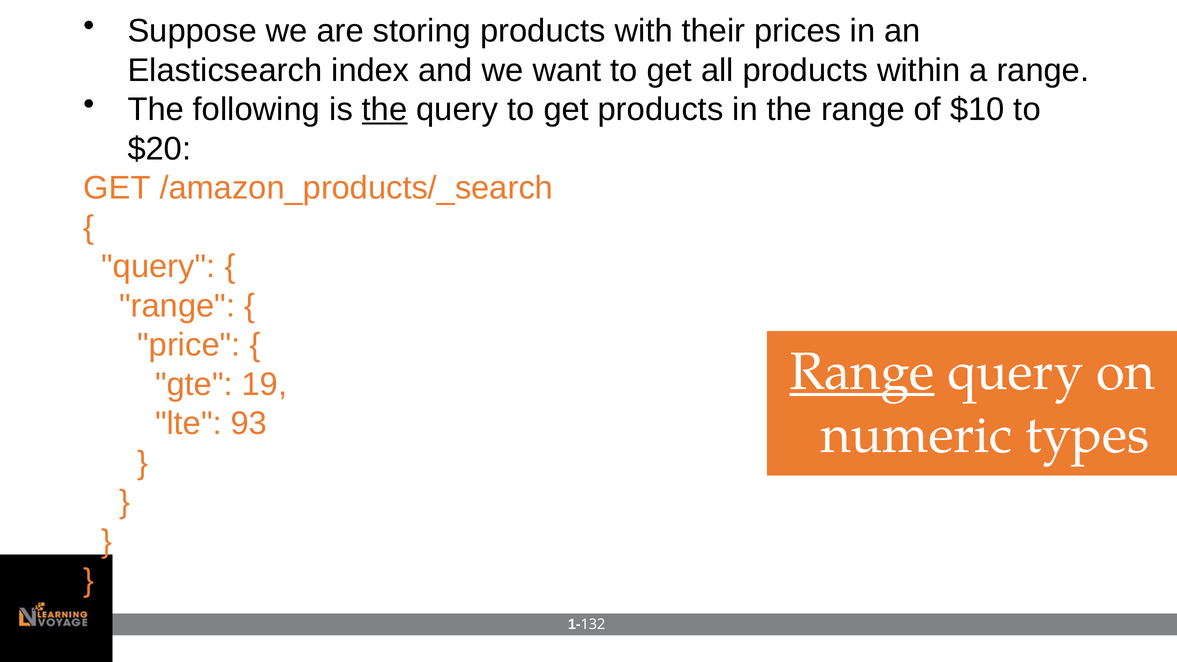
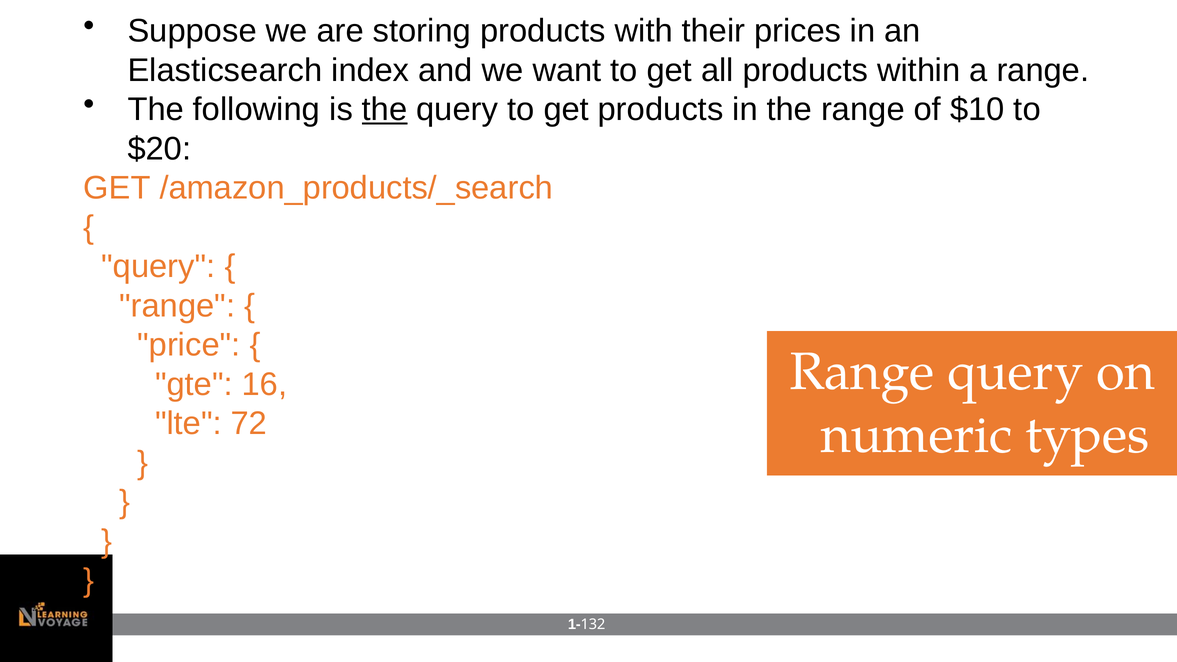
Range underline: present -> none (862, 372)
19: 19 -> 16 (264, 384)
93: 93 -> 72 (249, 424)
